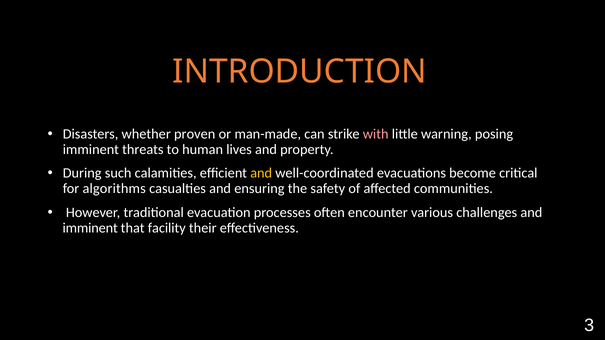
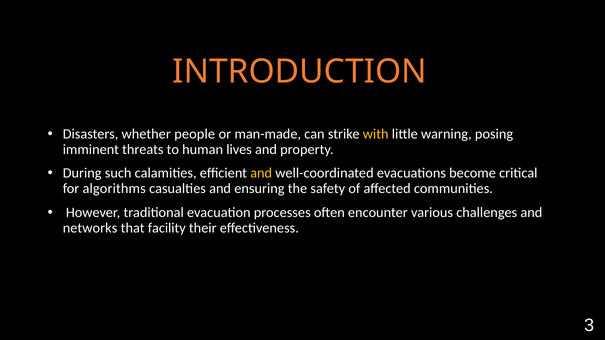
proven: proven -> people (195, 134)
with colour: pink -> yellow (376, 134)
imminent: imminent -> networks (90, 228)
